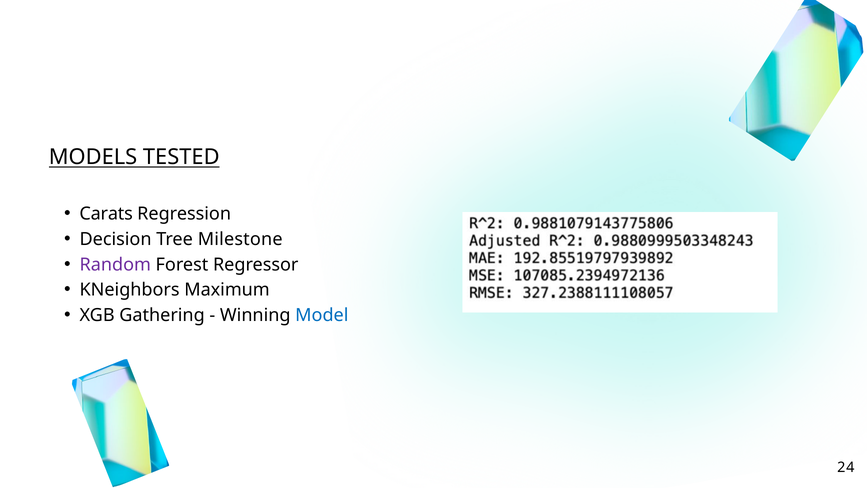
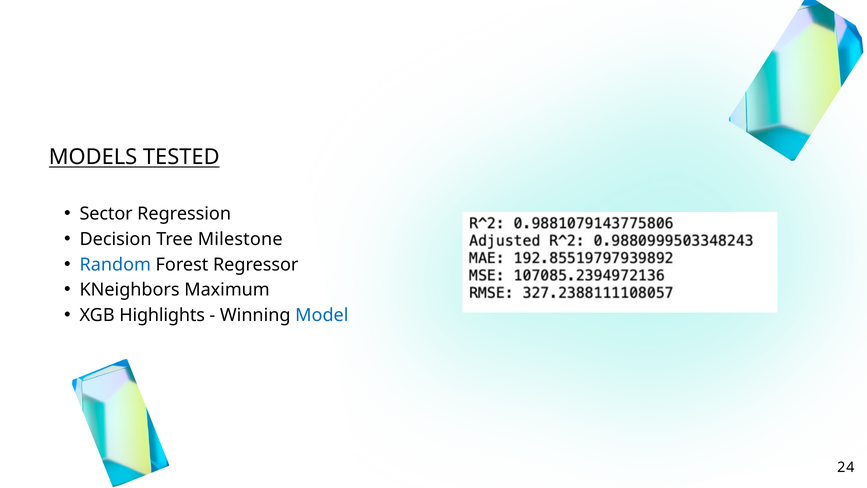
Carats: Carats -> Sector (106, 214)
Random colour: purple -> blue (115, 264)
Gathering: Gathering -> Highlights (162, 315)
